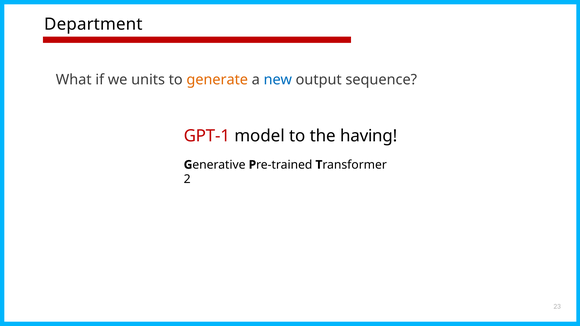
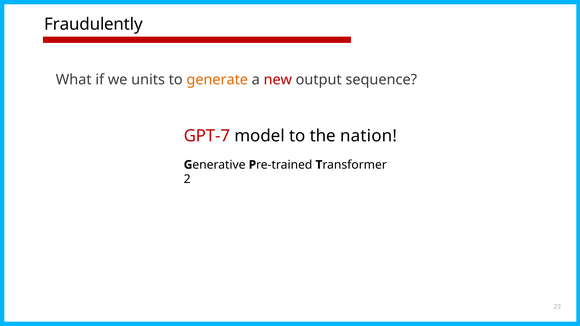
Department: Department -> Fraudulently (94, 24)
new colour: blue -> red (278, 80)
GPT-1: GPT-1 -> GPT-7 (207, 136)
having: having -> nation (369, 136)
